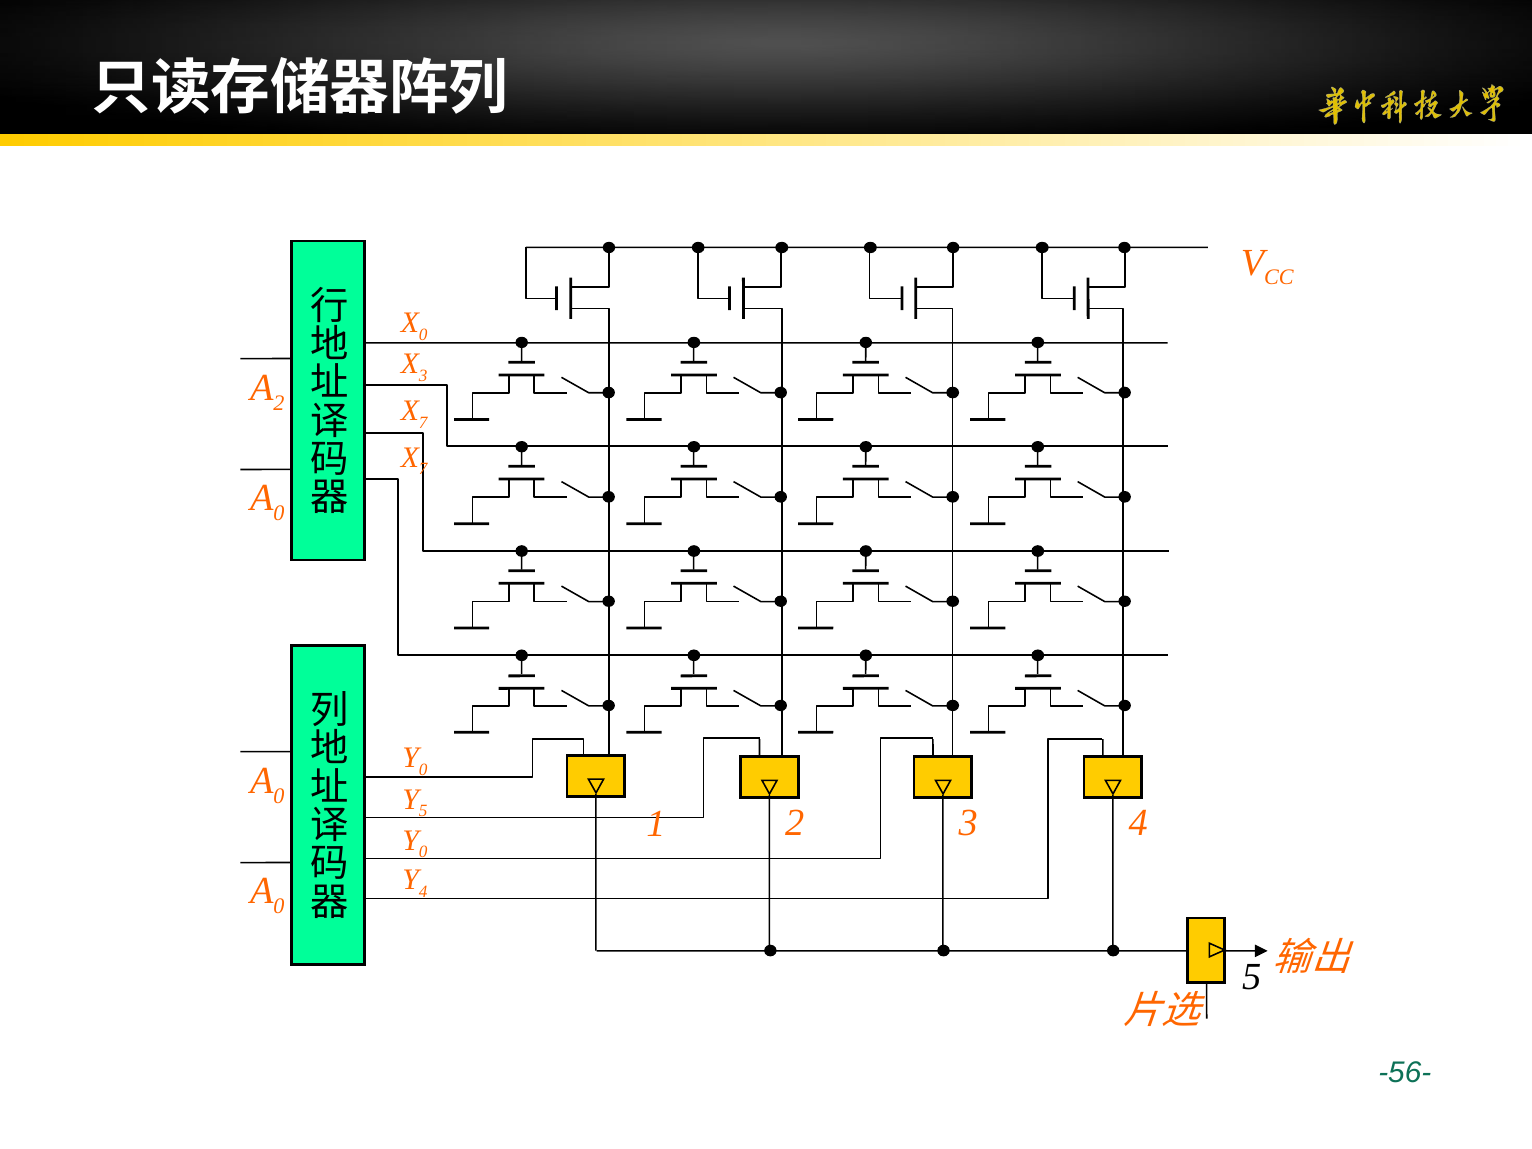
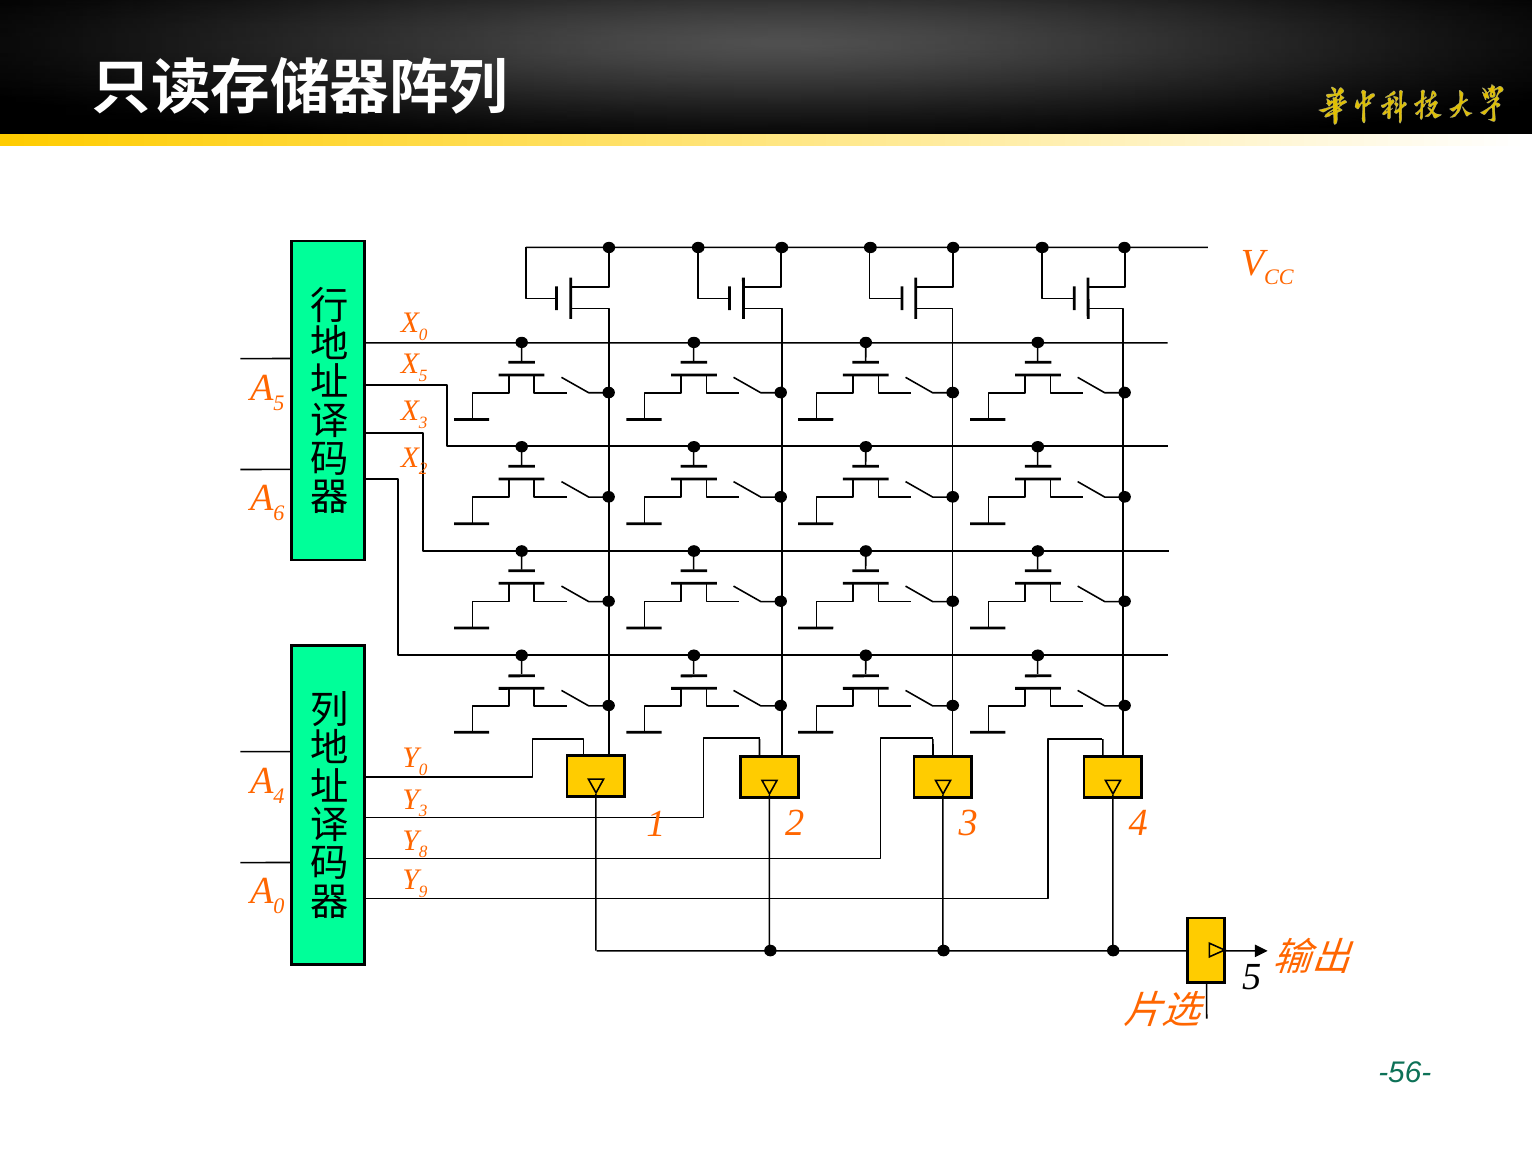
3: 3 -> 5 (423, 376)
2: 2 -> 5 (279, 403)
7: 7 -> 3 (423, 422)
7: 7 -> 2 (423, 469)
0: 0 -> 6 (279, 513)
0: 0 -> 4 (279, 796)
5: 5 -> 3 (423, 811)
0: 0 -> 8 (423, 852)
4: 4 -> 9 (423, 891)
